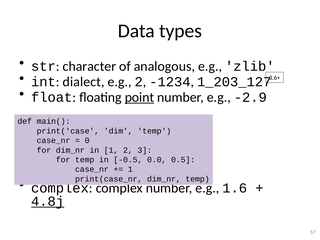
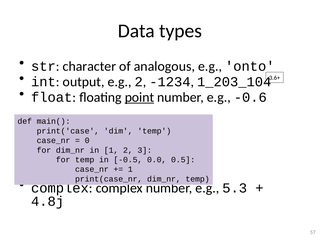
zlib: zlib -> onto (250, 66)
dialect: dialect -> output (84, 82)
1_203_127: 1_203_127 -> 1_203_104 (234, 82)
-2.9: -2.9 -> -0.6 (250, 97)
1.6: 1.6 -> 5.3 (235, 188)
4.8j underline: present -> none (48, 201)
